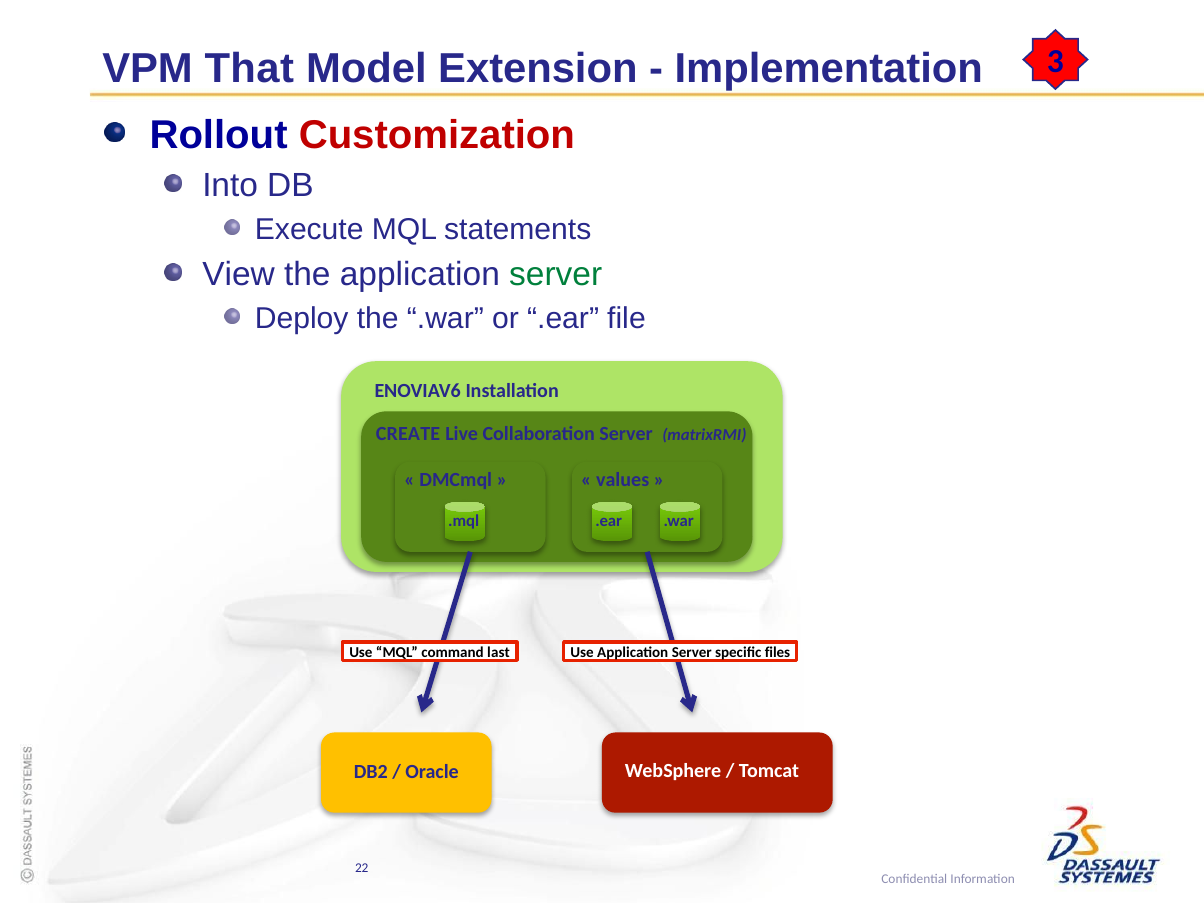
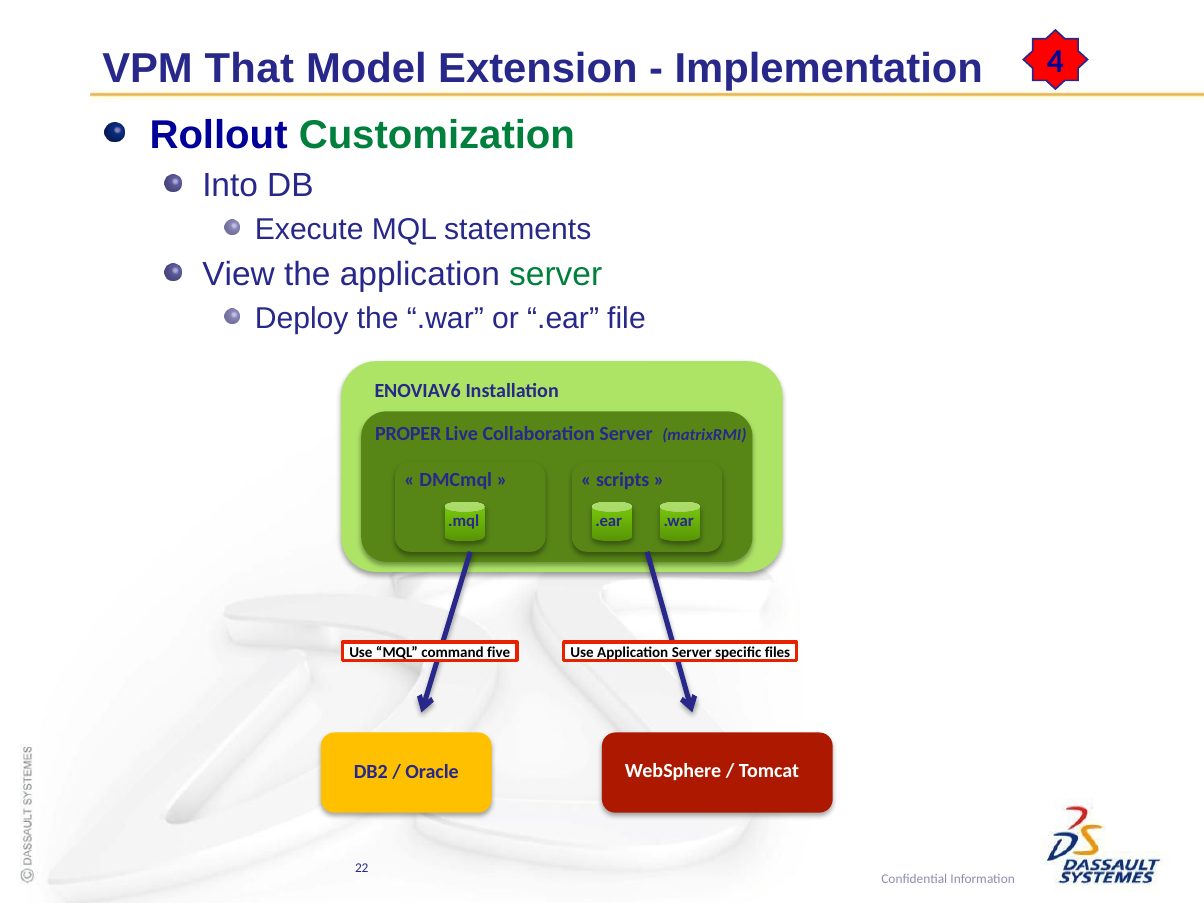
3: 3 -> 4 (1055, 62)
Customization colour: red -> green (437, 135)
CREATE: CREATE -> PROPER (408, 434)
values: values -> scripts (623, 479)
last: last -> five (499, 652)
